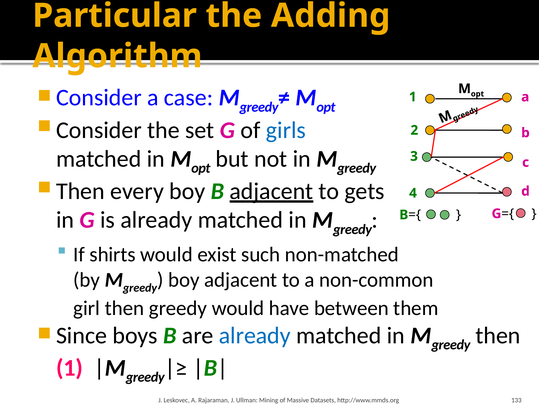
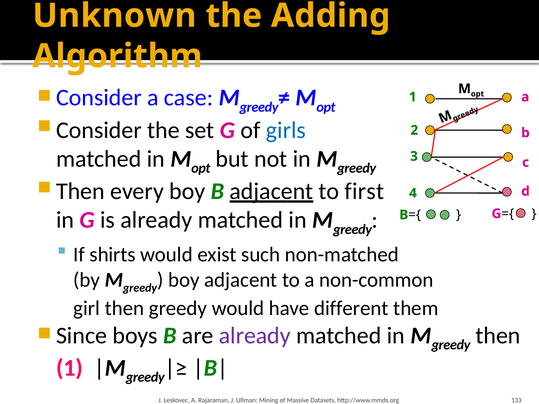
Particular: Particular -> Unknown (114, 16)
gets: gets -> first (364, 191)
between: between -> different (351, 309)
already colour: blue -> purple (255, 336)
